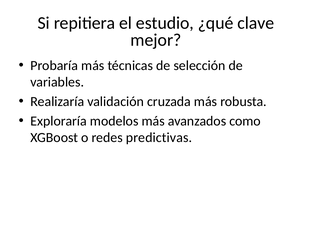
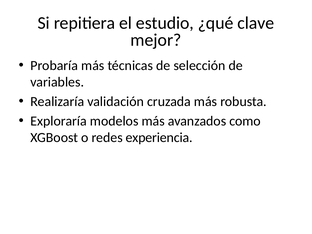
predictivas: predictivas -> experiencia (159, 138)
